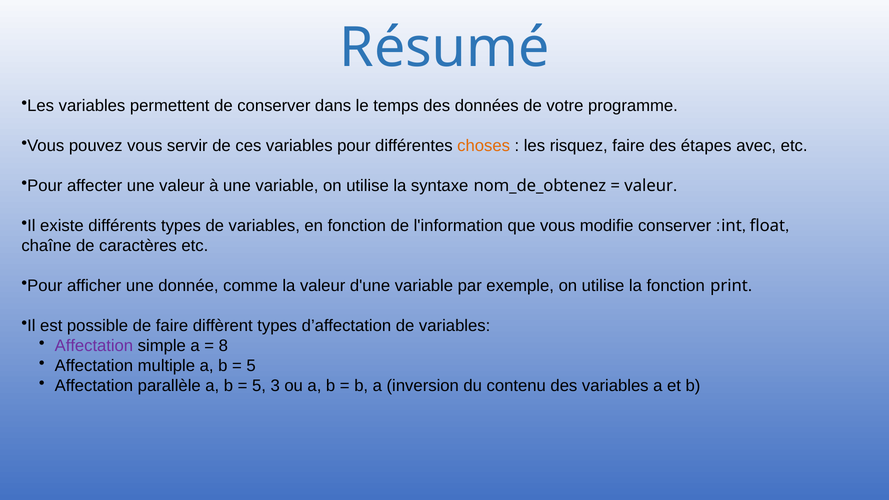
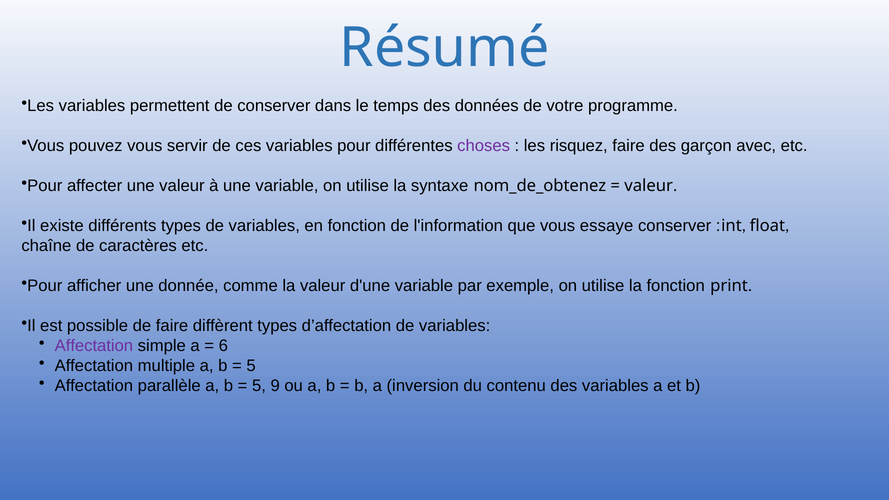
choses colour: orange -> purple (484, 146)
étapes: étapes -> garçon (706, 146)
modifie: modifie -> essaye (607, 226)
8: 8 -> 6 (223, 346)
3: 3 -> 9 (275, 386)
